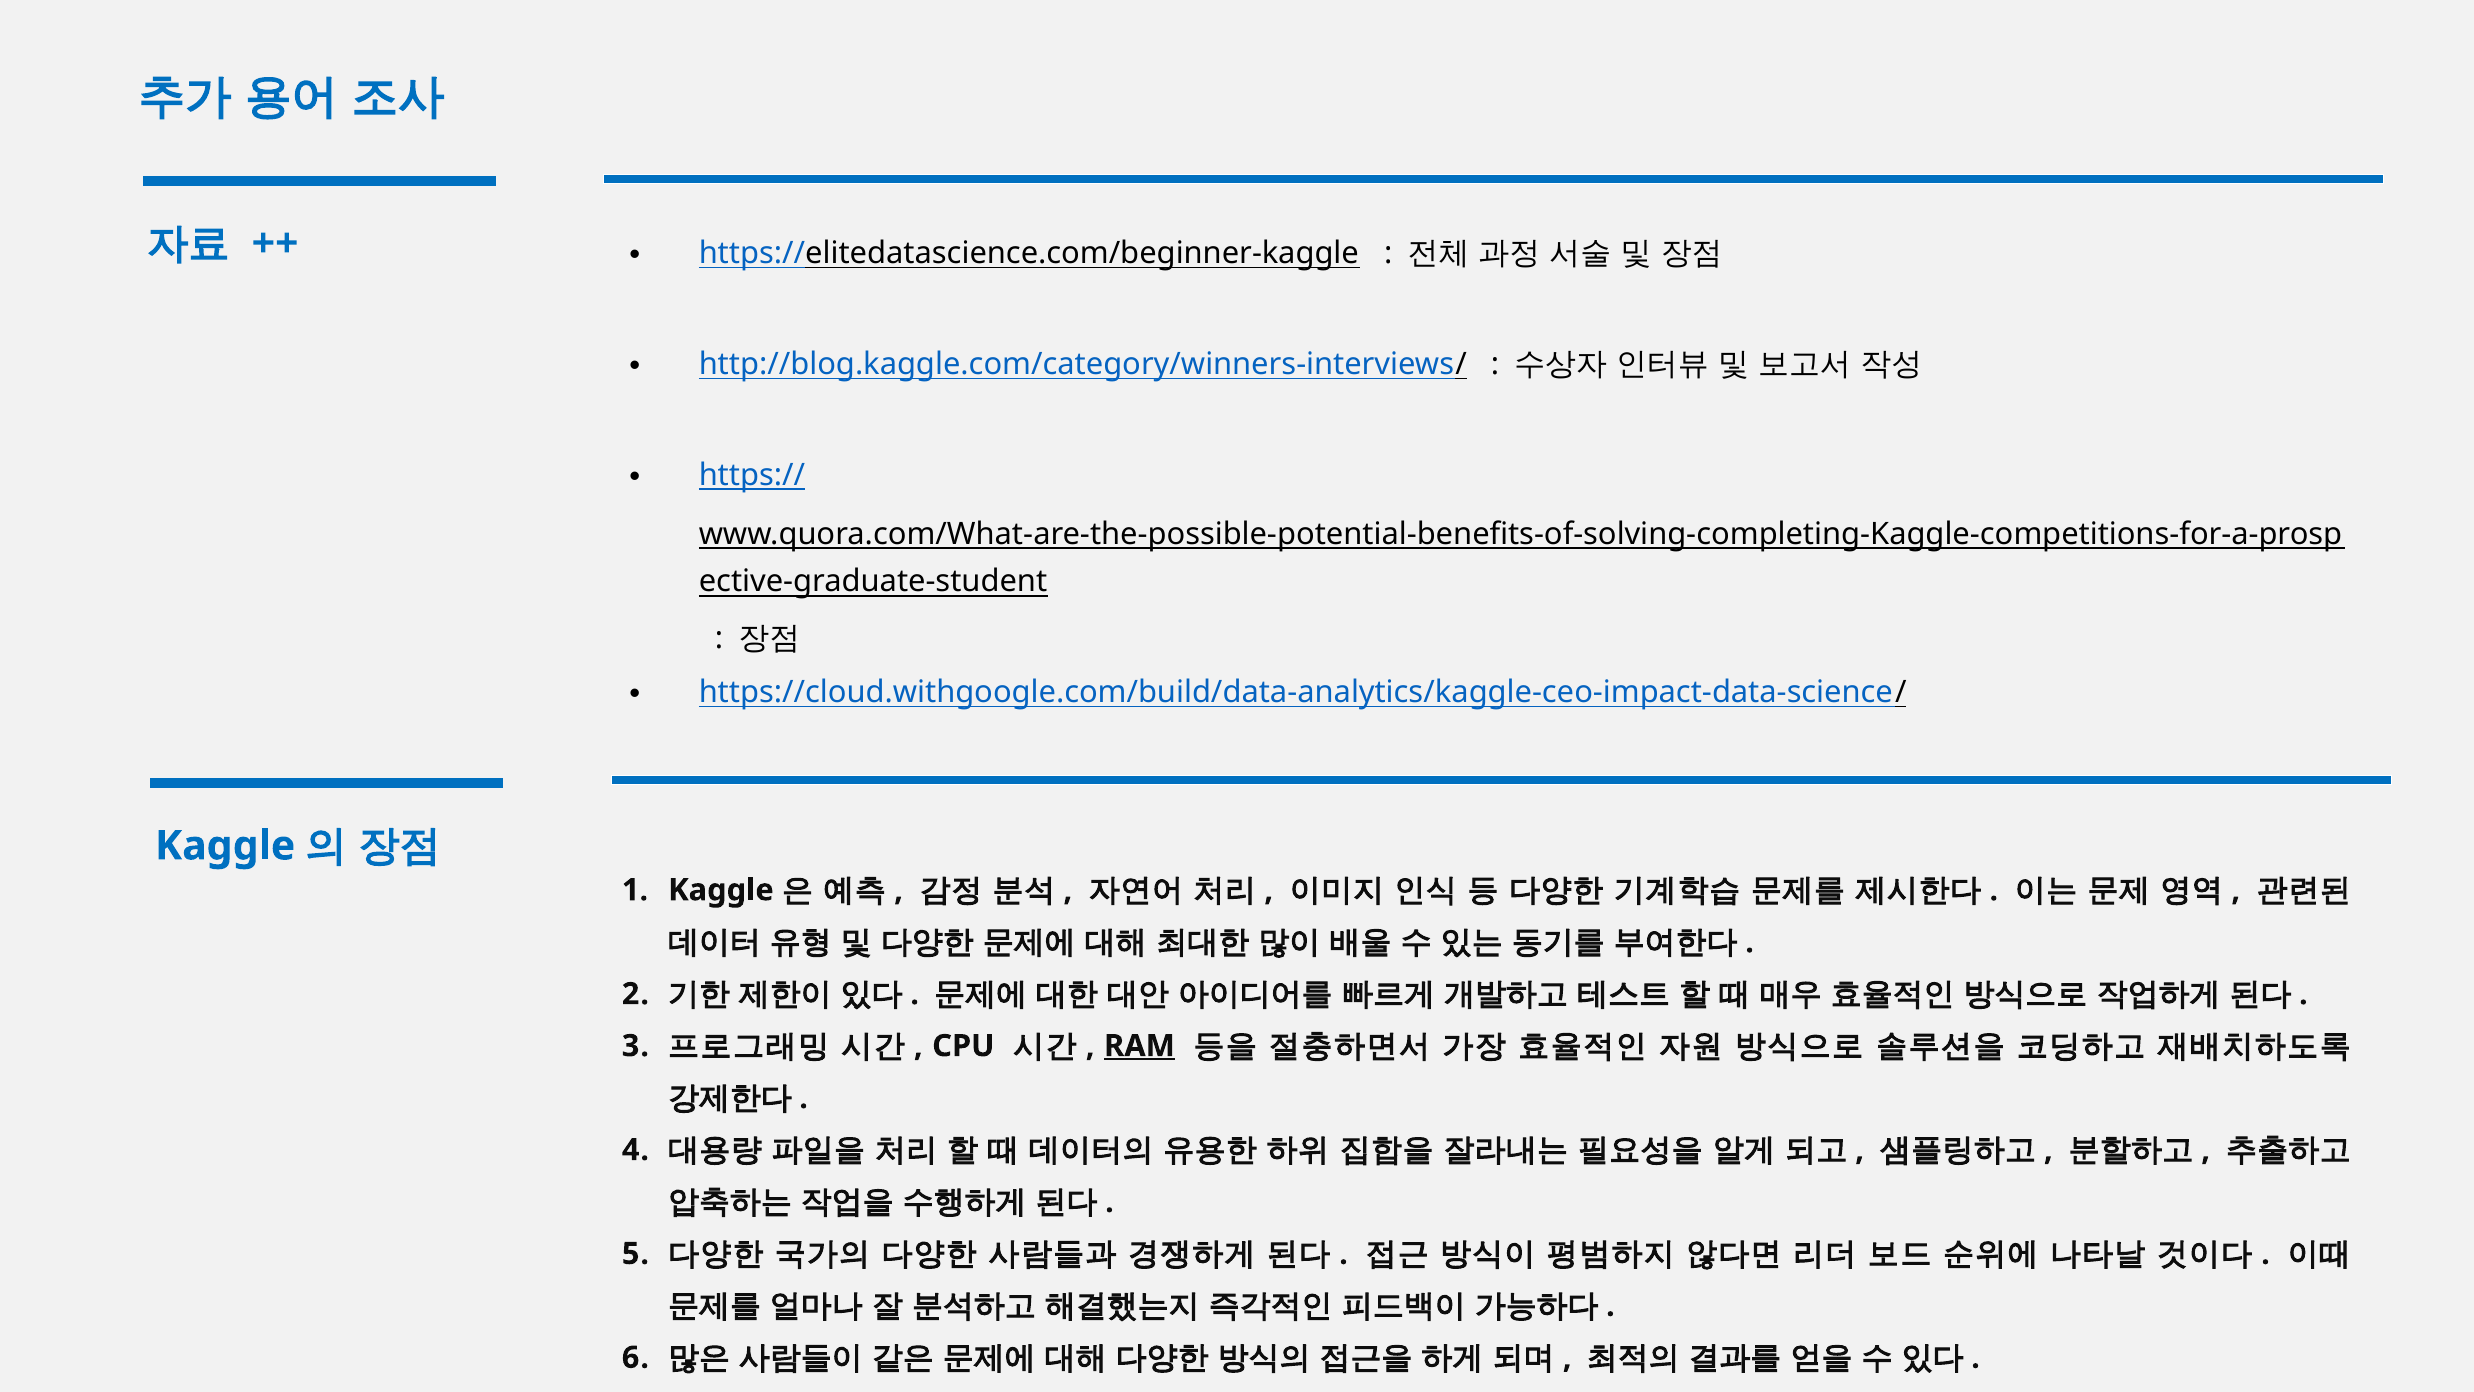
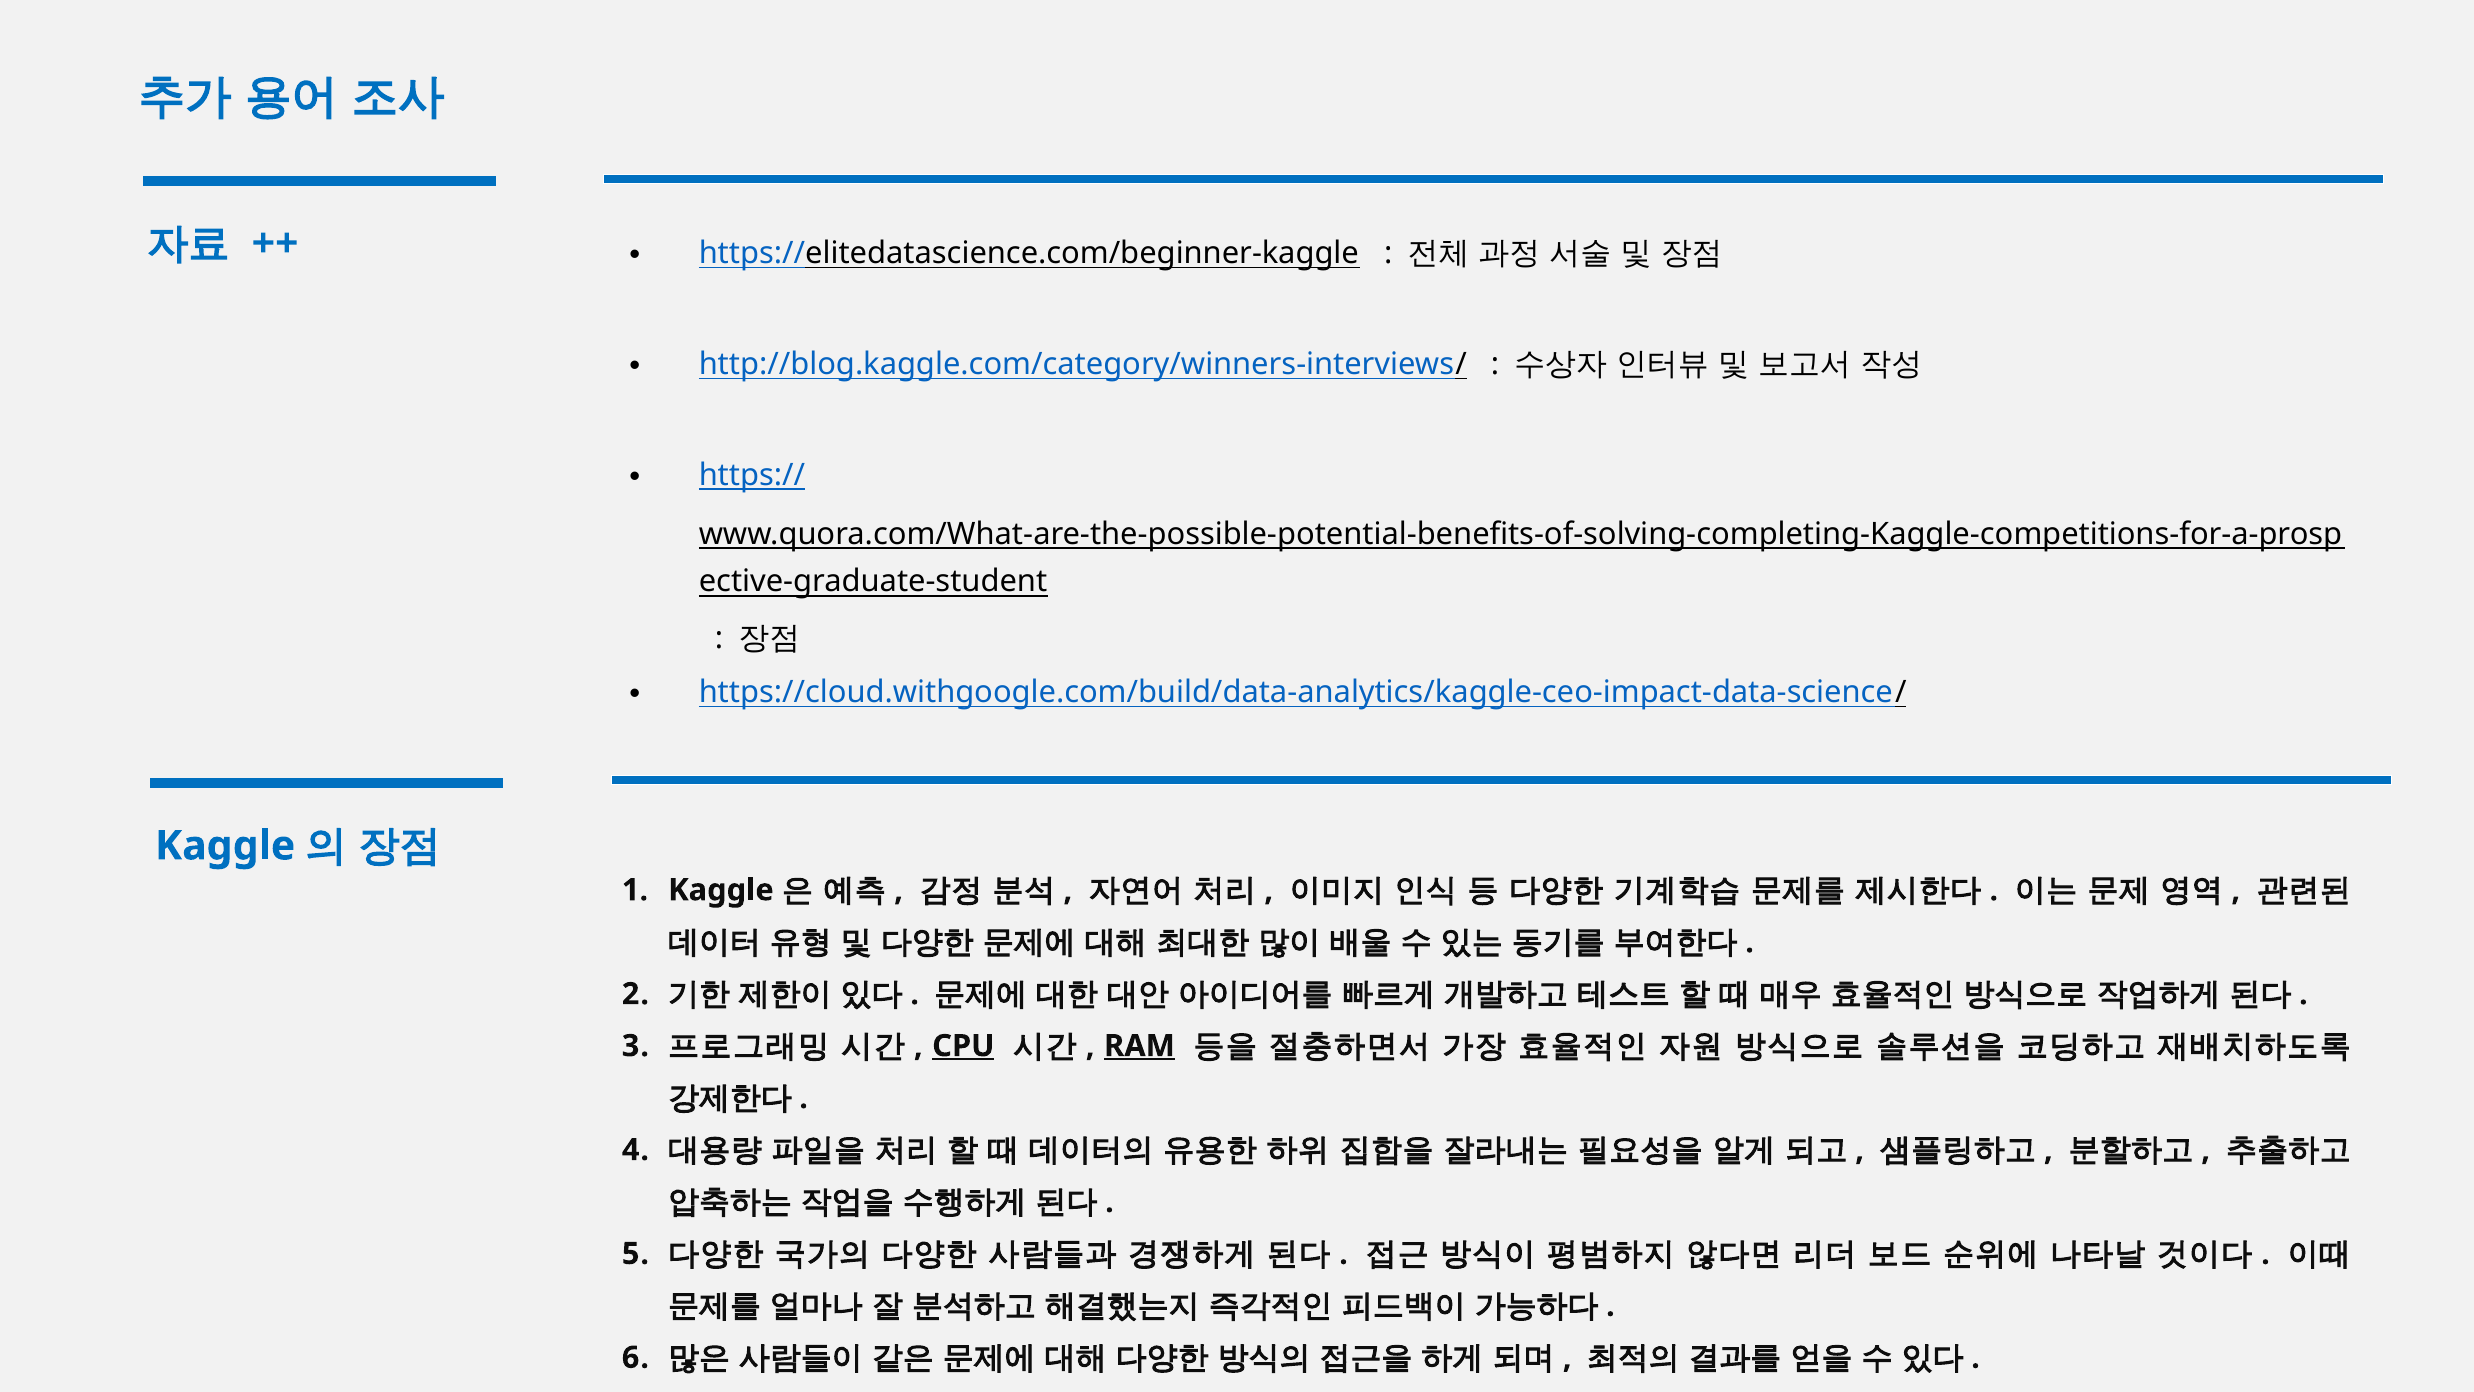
CPU underline: none -> present (963, 1046)
